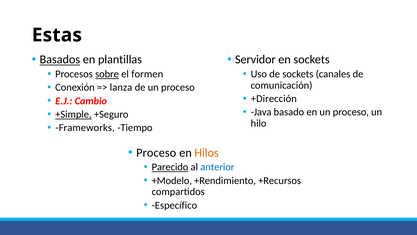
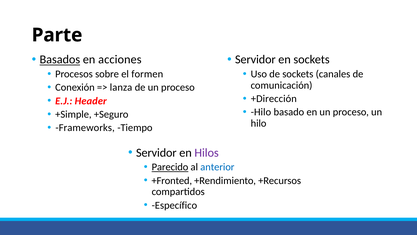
Estas: Estas -> Parte (57, 35)
plantillas: plantillas -> acciones (120, 60)
sobre underline: present -> none (107, 74)
Cambio: Cambio -> Header (91, 101)
Java: Java -> Hilo (261, 112)
+Simple underline: present -> none (73, 114)
Proceso: Proceso -> Servidor (156, 152)
Hilos colour: orange -> purple (207, 152)
+Modelo: +Modelo -> +Fronted (172, 180)
